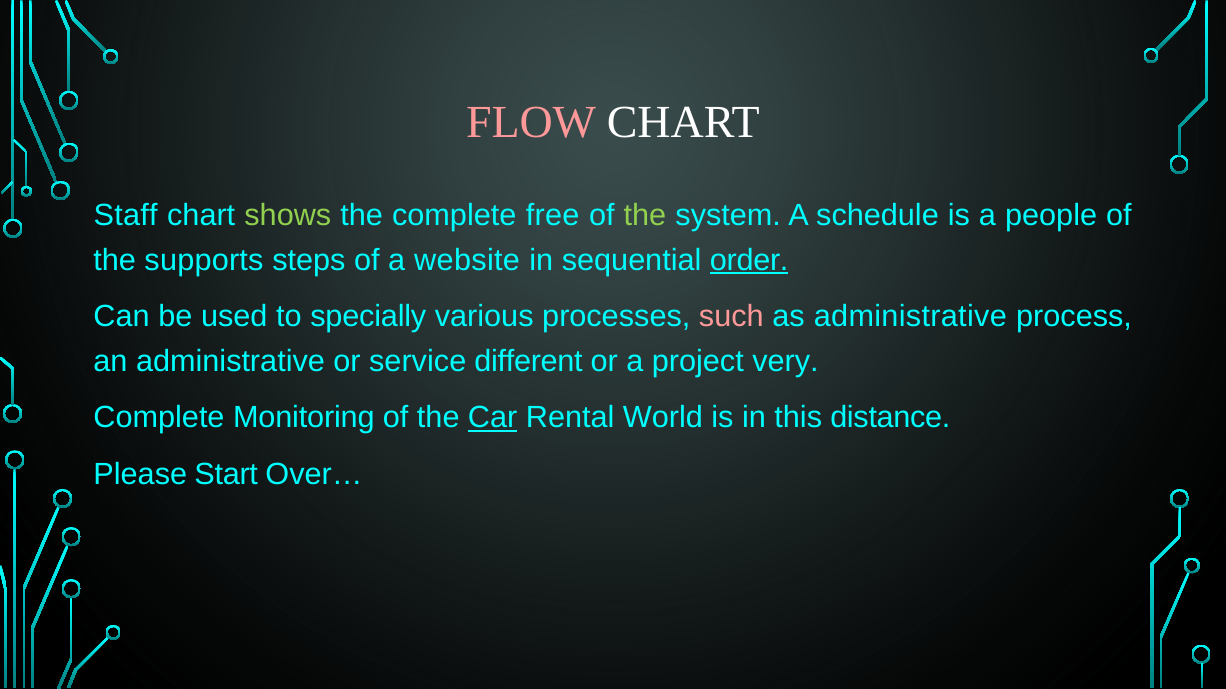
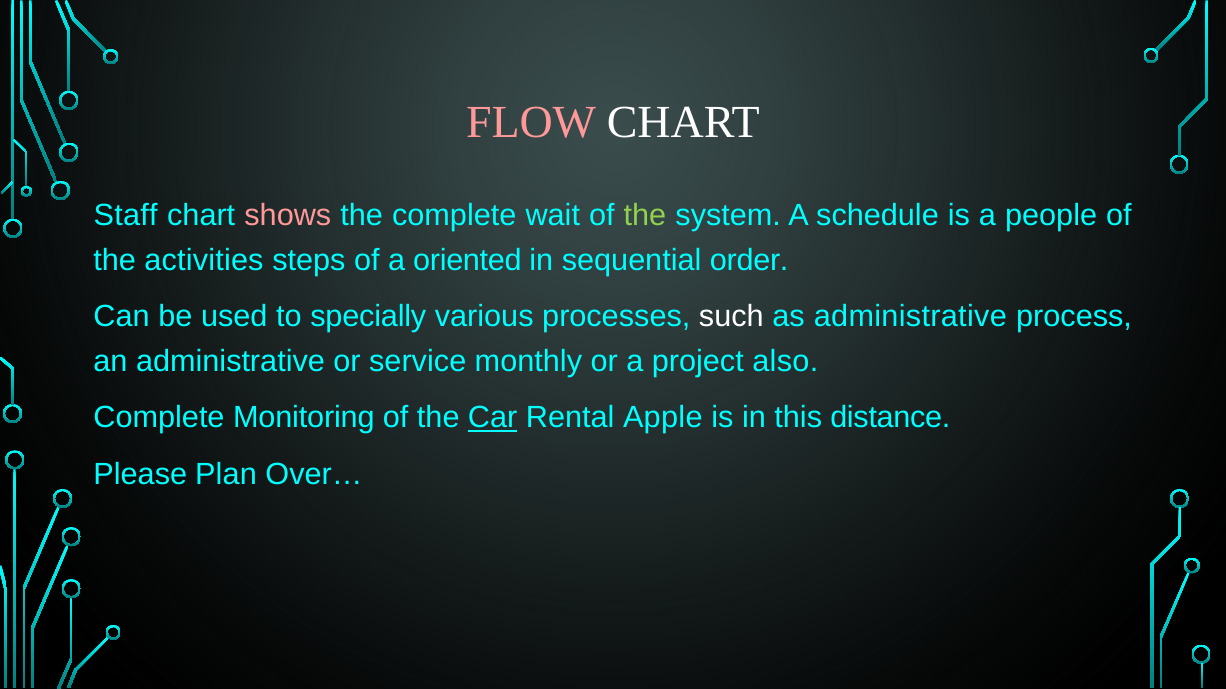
shows colour: light green -> pink (288, 216)
free: free -> wait (553, 216)
supports: supports -> activities (204, 260)
website: website -> oriented (467, 260)
order underline: present -> none (749, 260)
such colour: pink -> white (731, 317)
different: different -> monthly (528, 361)
very: very -> also (785, 361)
World: World -> Apple (663, 418)
Start: Start -> Plan (226, 475)
